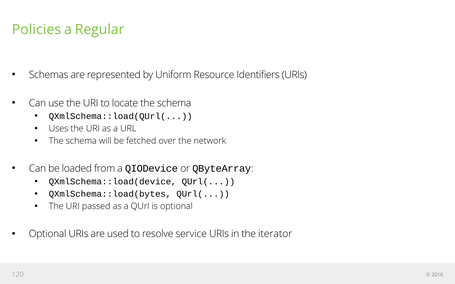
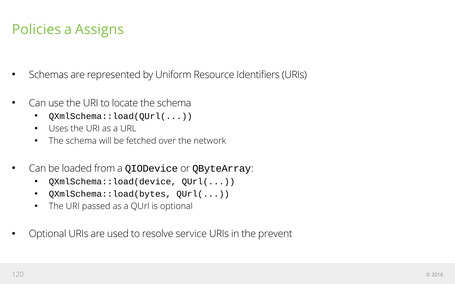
Regular: Regular -> Assigns (100, 30)
iterator: iterator -> prevent (275, 234)
